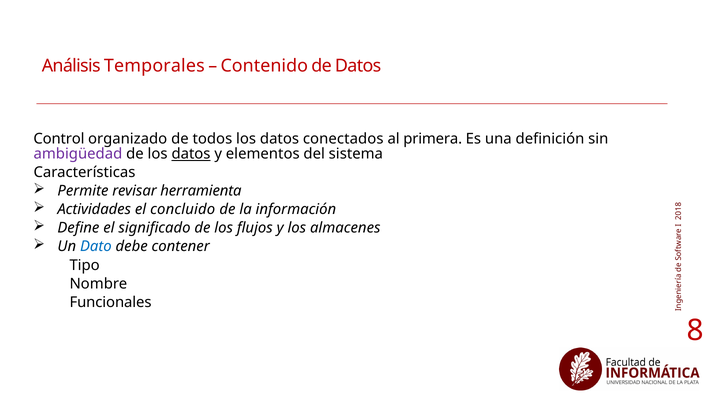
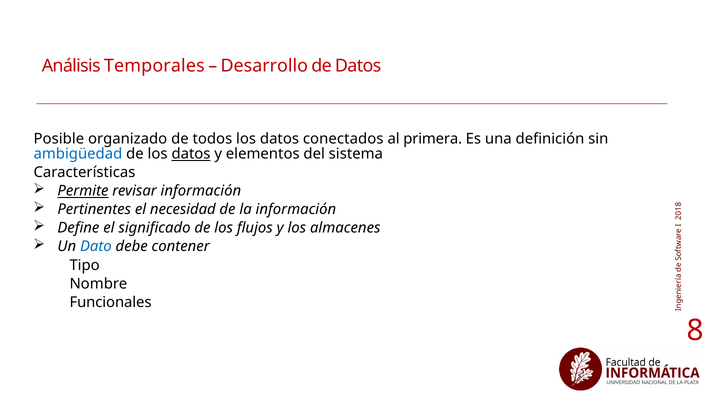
Contenido: Contenido -> Desarrollo (264, 66)
Control: Control -> Posible (59, 139)
ambigüedad colour: purple -> blue (78, 154)
Permite underline: none -> present (83, 191)
revisar herramienta: herramienta -> información (201, 191)
Actividades: Actividades -> Pertinentes (94, 210)
concluido: concluido -> necesidad (183, 210)
